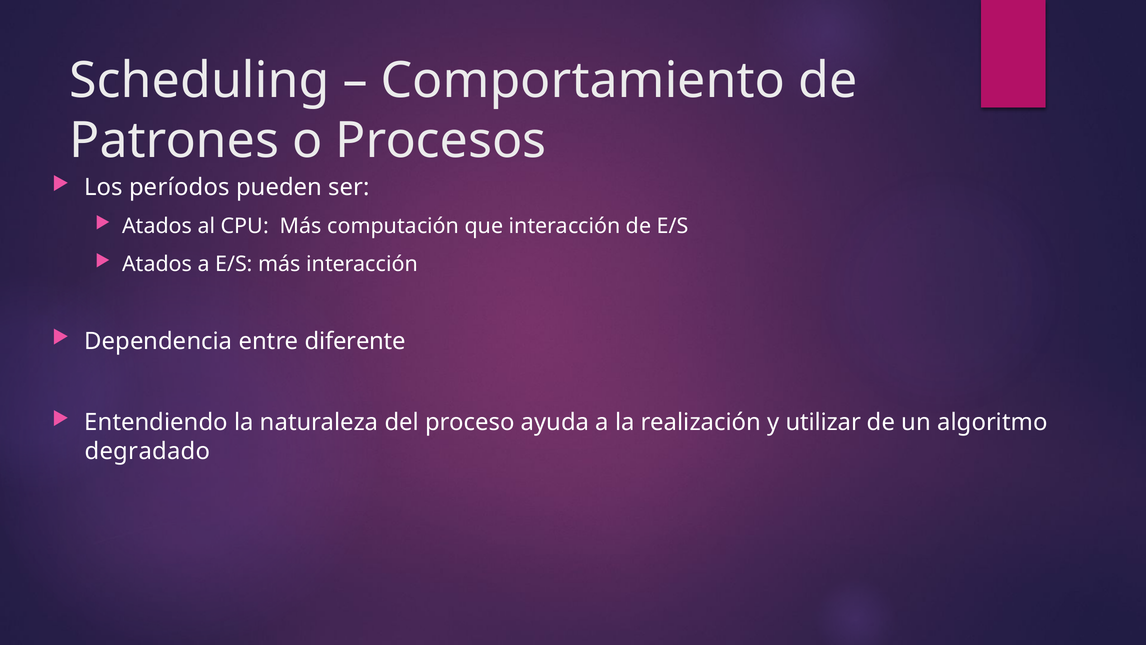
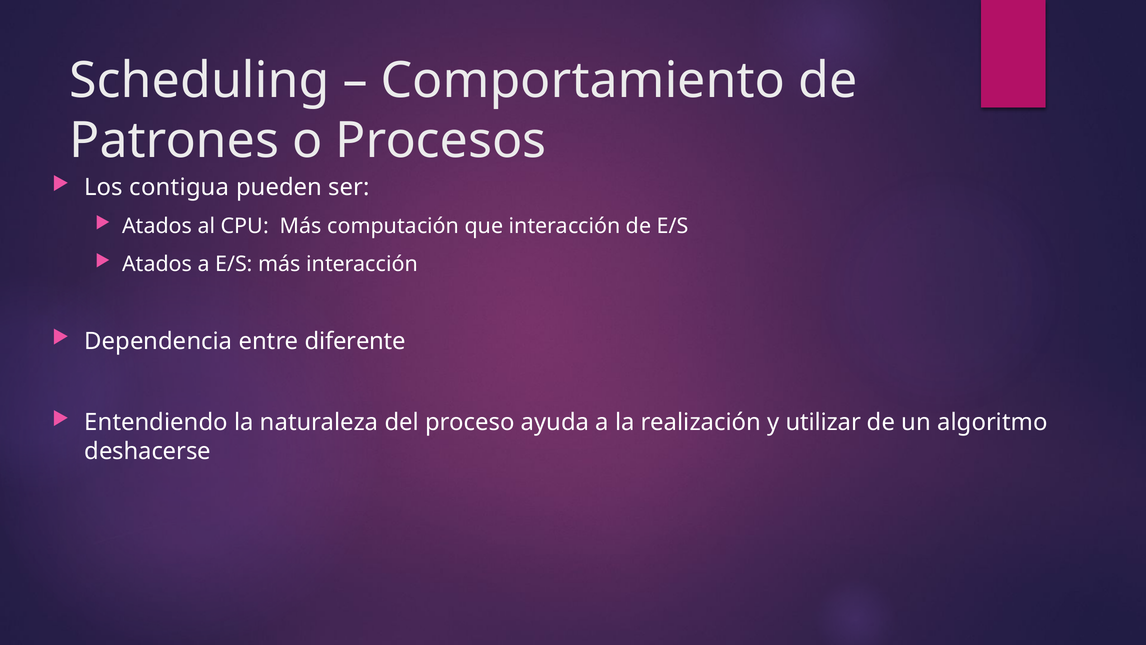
períodos: períodos -> contigua (179, 187)
degradado: degradado -> deshacerse (148, 451)
